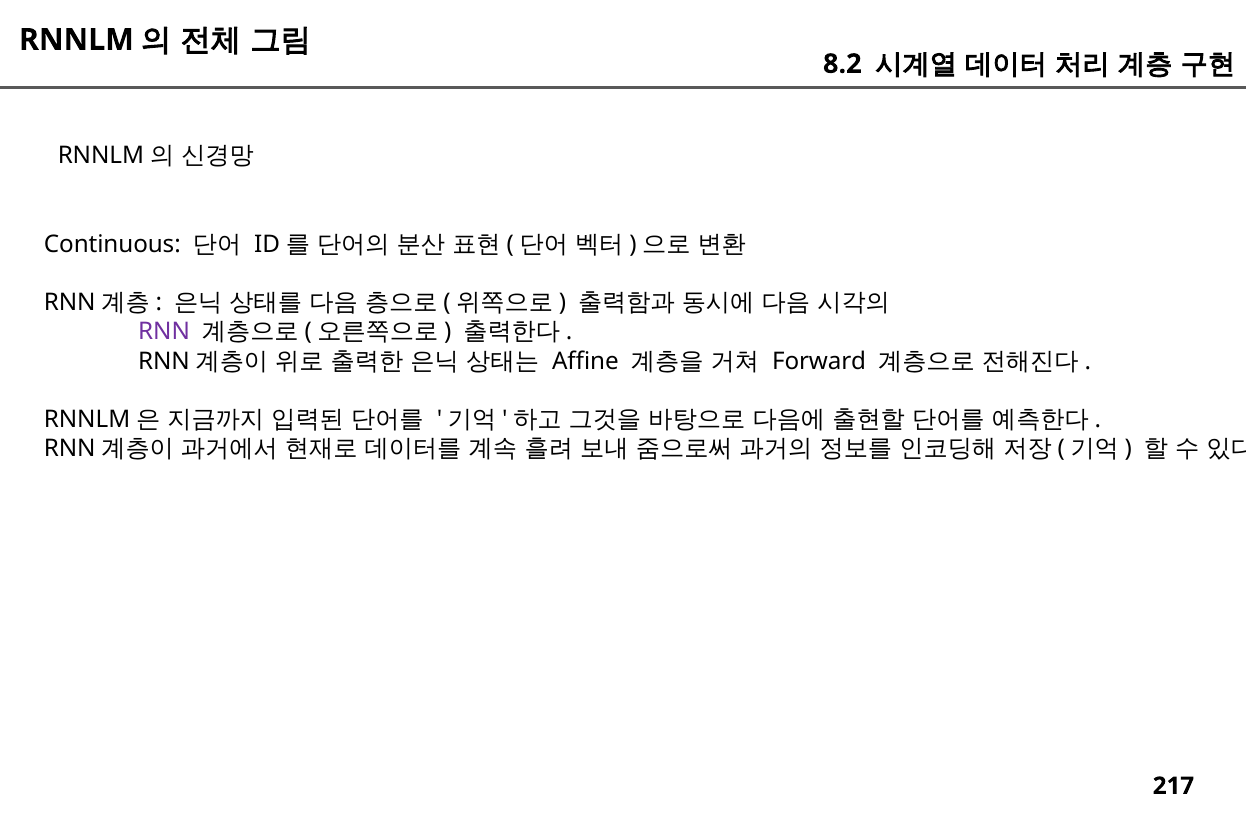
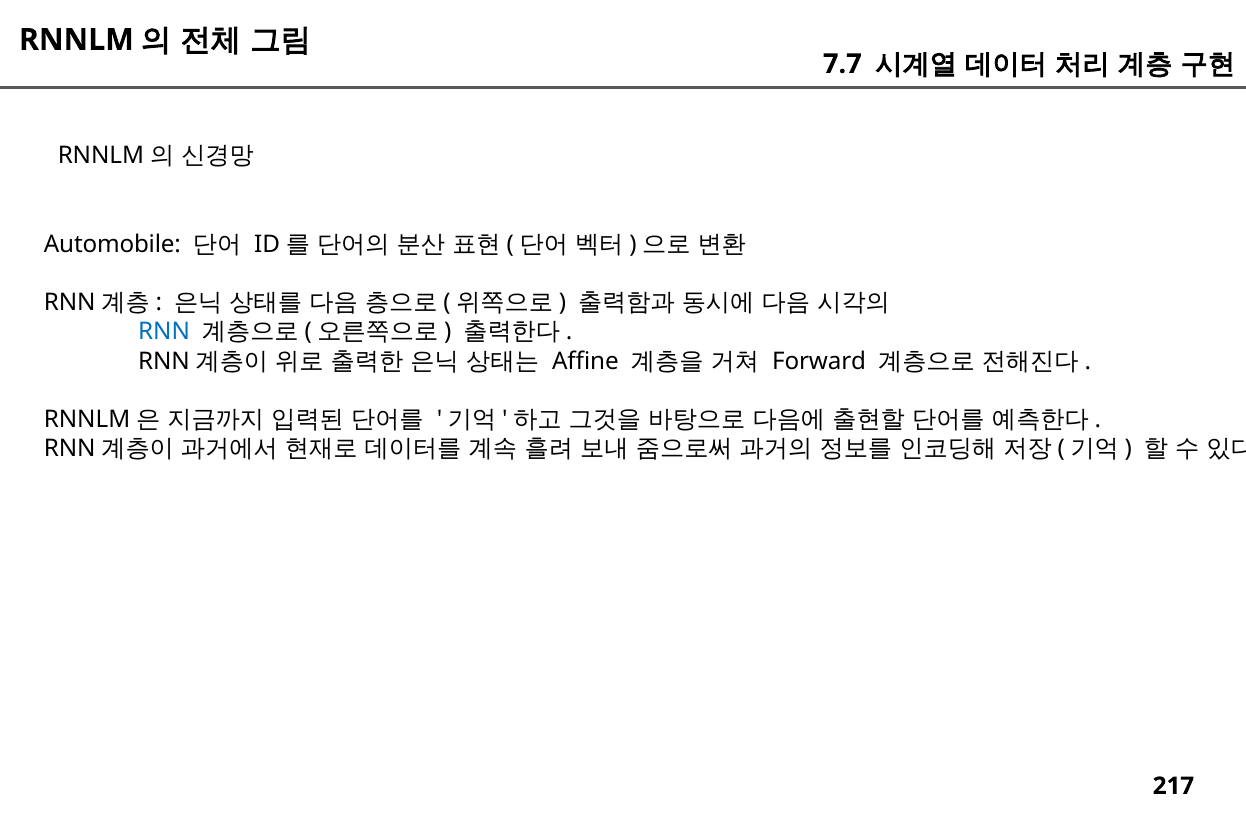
8.2: 8.2 -> 7.7 (842, 64)
Continuous: Continuous -> Automobile (112, 244)
RNN colour: purple -> blue (164, 332)
